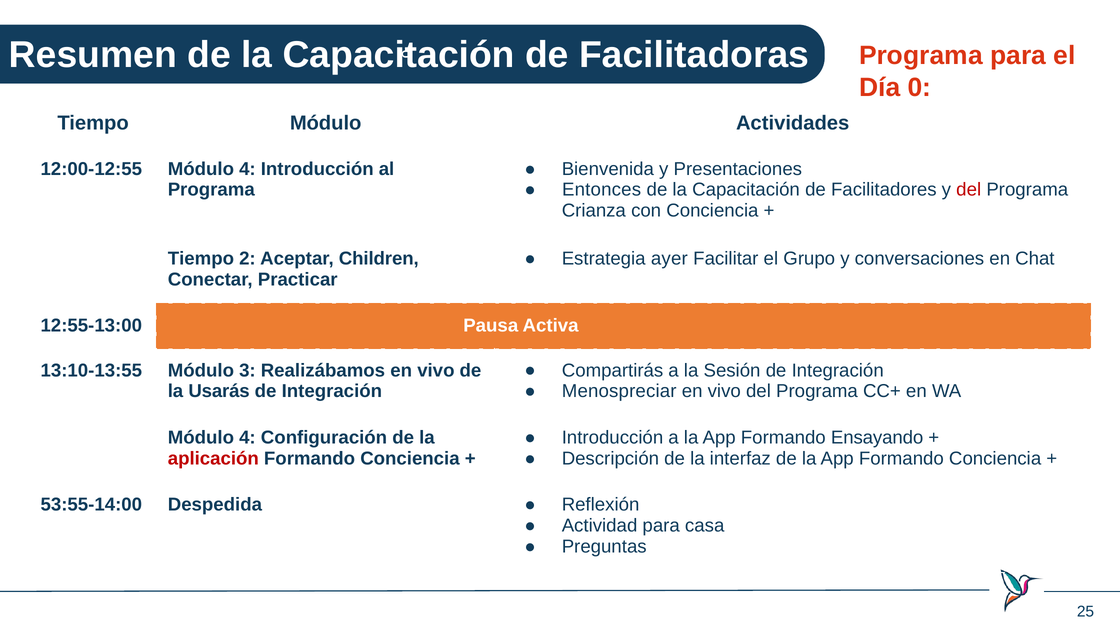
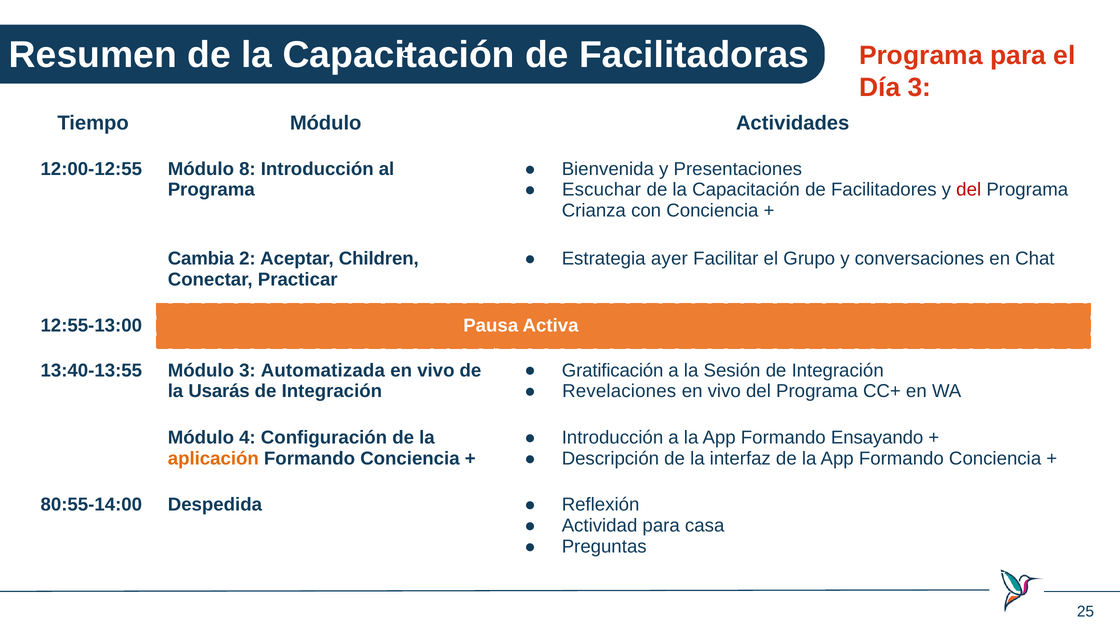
Día 0: 0 -> 3 (919, 87)
12:00-12:55 Módulo 4: 4 -> 8 (247, 169)
Entonces: Entonces -> Escuchar (602, 190)
Tiempo: Tiempo -> Cambia (201, 258)
13:10-13:55: 13:10-13:55 -> 13:40-13:55 (91, 370)
Realizábamos: Realizábamos -> Automatizada (323, 370)
Compartirás: Compartirás -> Gratificación (613, 370)
Menospreciar: Menospreciar -> Revelaciones (619, 391)
aplicación colour: red -> orange (213, 458)
53:55-14:00: 53:55-14:00 -> 80:55-14:00 (91, 505)
